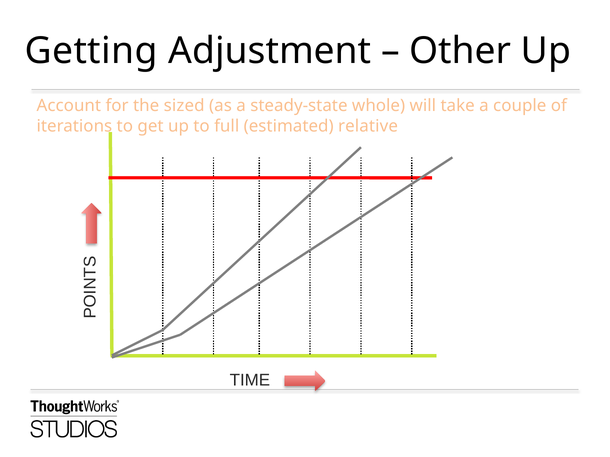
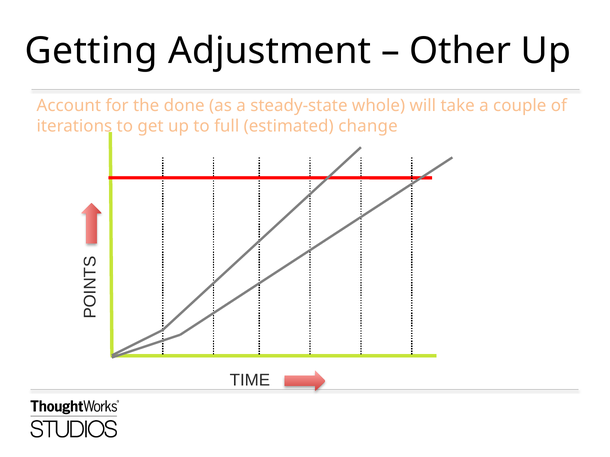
sized: sized -> done (184, 106)
relative: relative -> change (368, 126)
